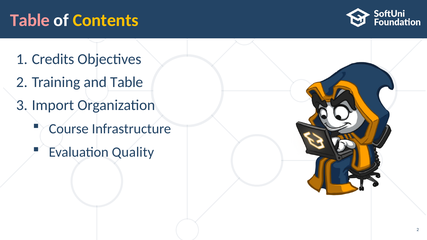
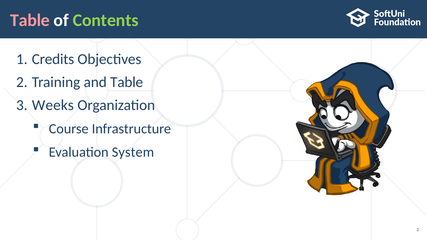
Contents colour: yellow -> light green (106, 20)
Import: Import -> Weeks (53, 105)
Quality: Quality -> System (133, 152)
